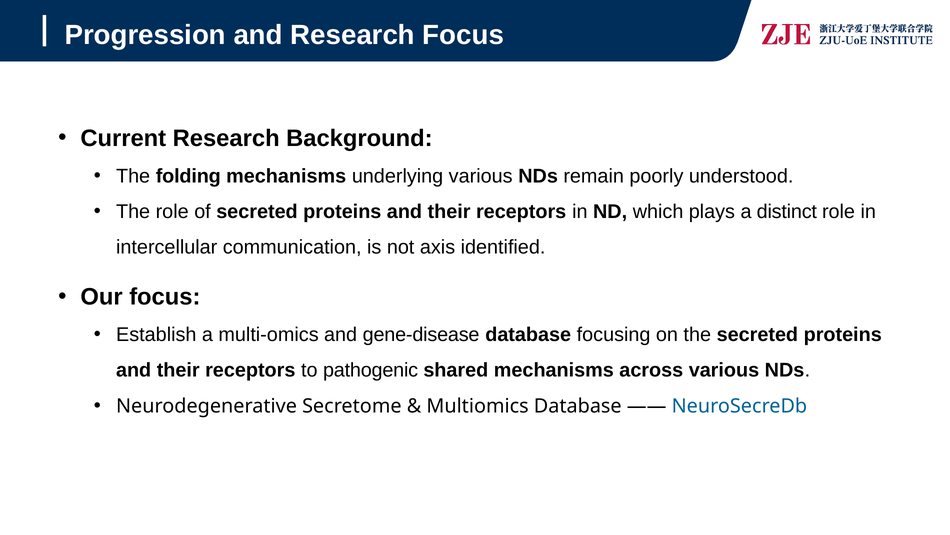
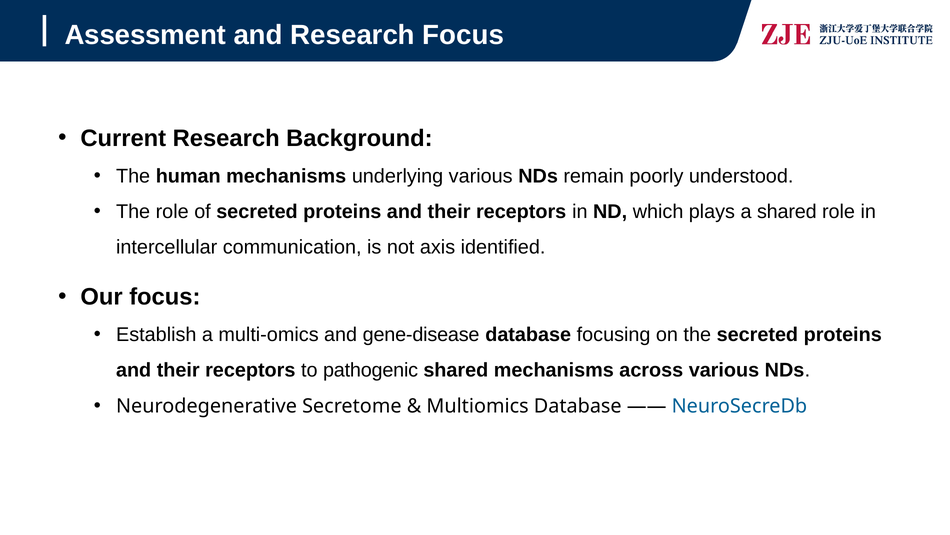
Progression: Progression -> Assessment (145, 35)
folding: folding -> human (188, 176)
a distinct: distinct -> shared (787, 212)
